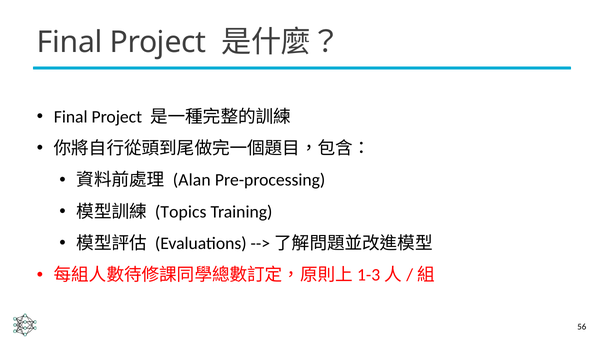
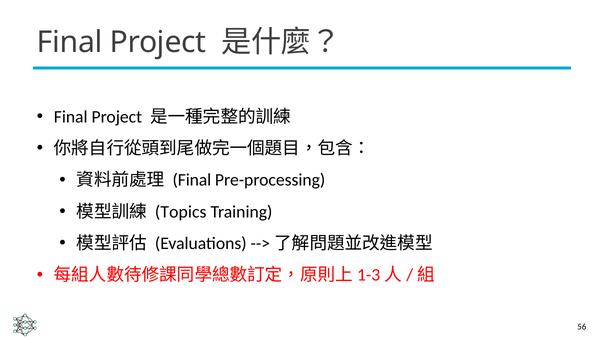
Alan: Alan -> Final (192, 181)
